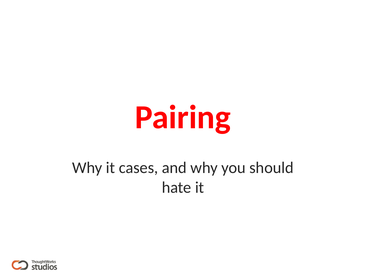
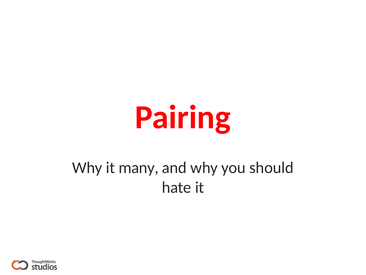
cases: cases -> many (139, 168)
